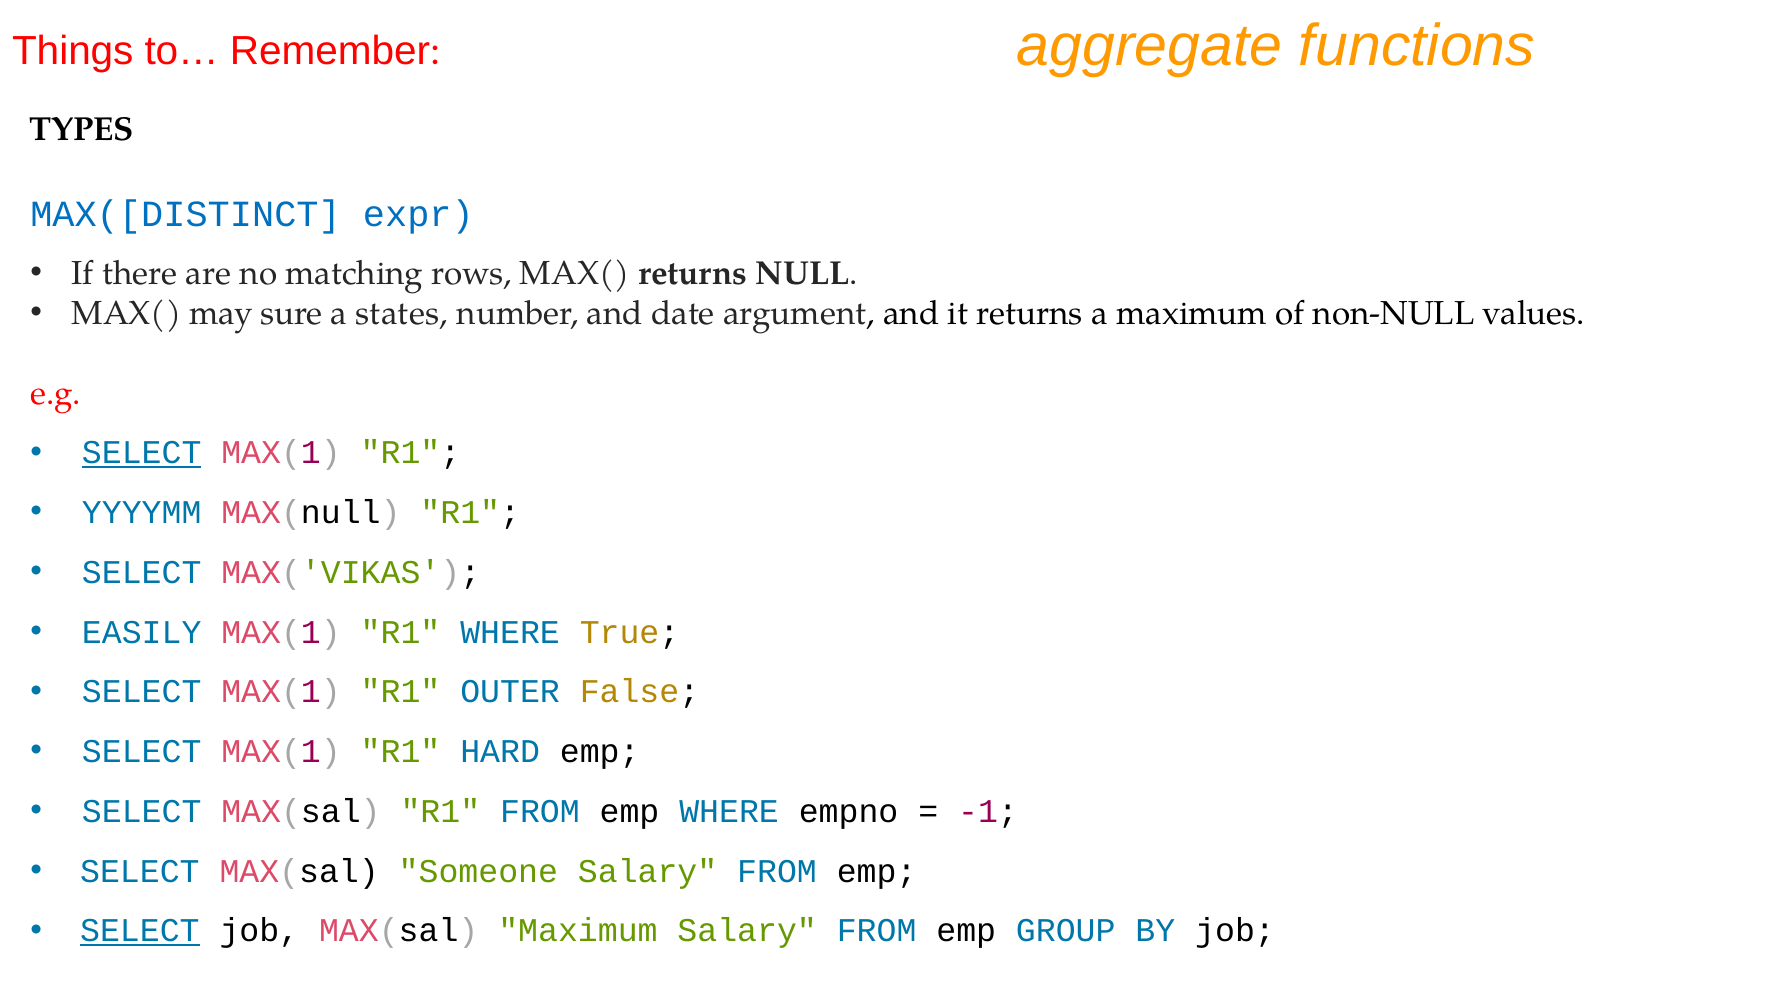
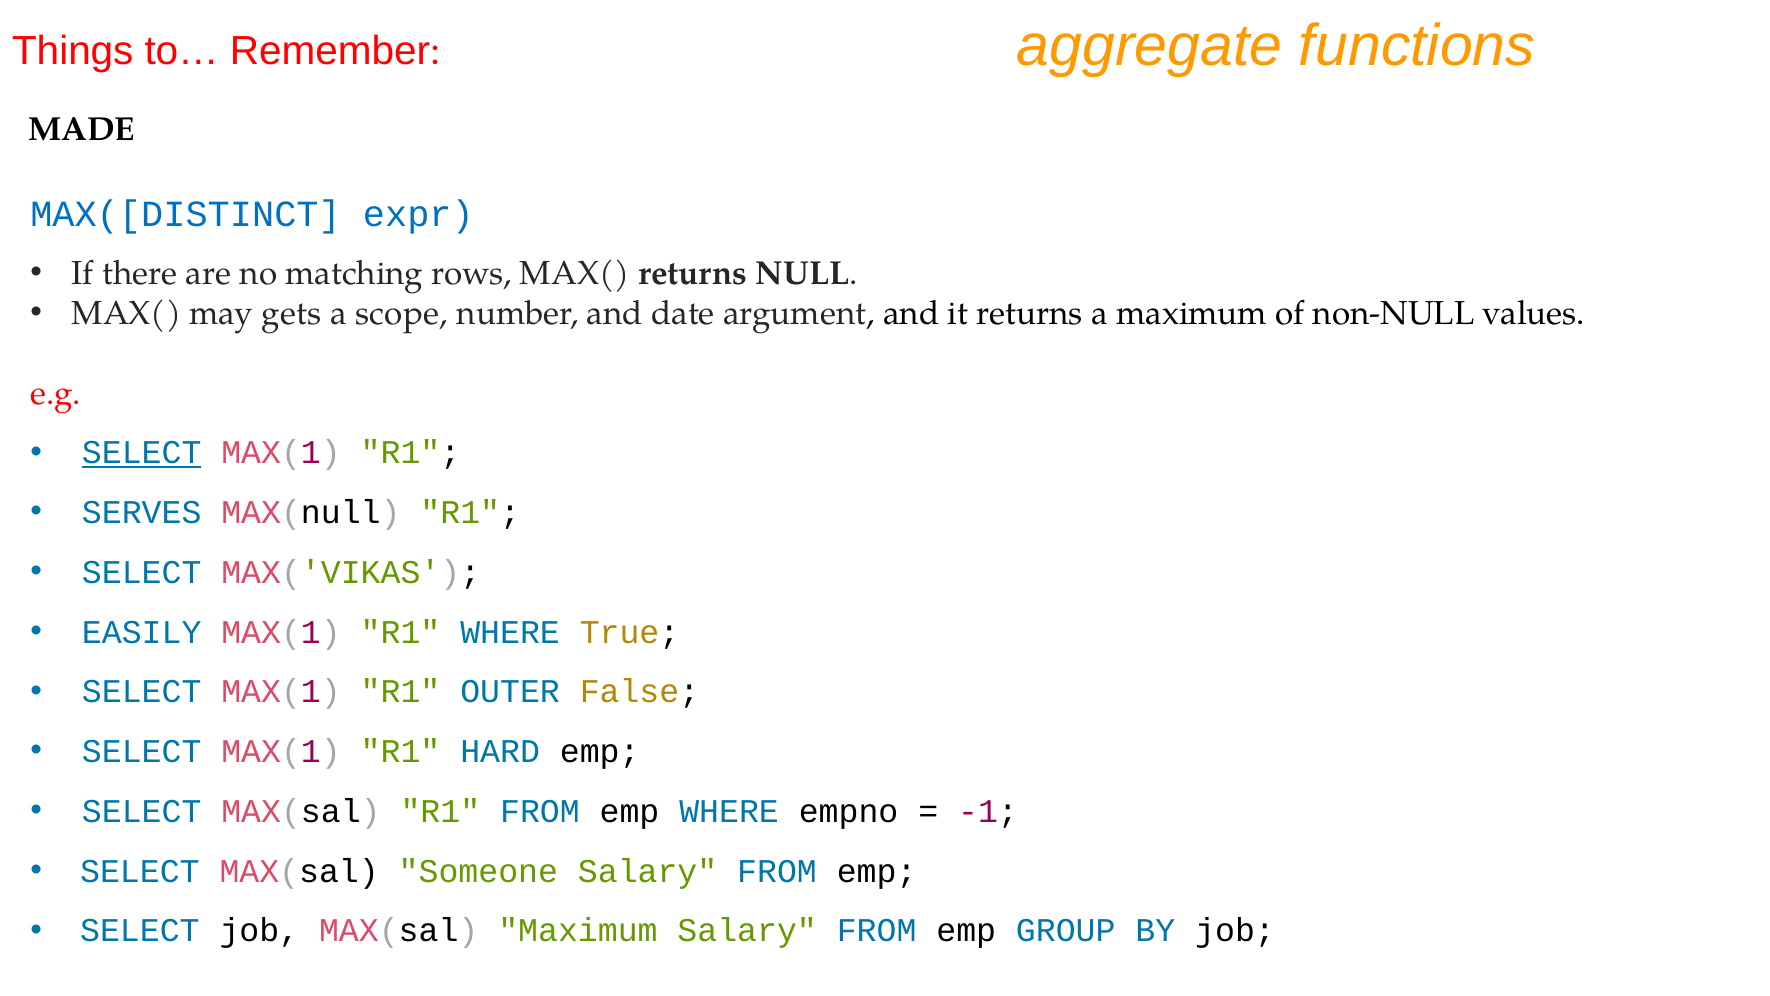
TYPES: TYPES -> MADE (82, 129)
sure: sure -> gets (291, 313)
states: states -> scope (402, 313)
YYYYMM: YYYYMM -> SERVES (142, 513)
SELECT underline: present -> none (140, 931)
